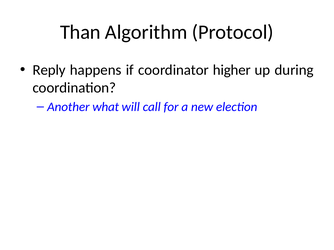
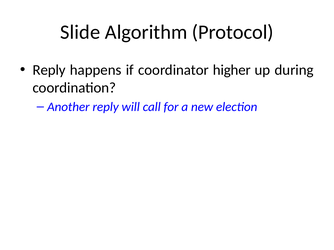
Than: Than -> Slide (80, 32)
Another what: what -> reply (106, 107)
